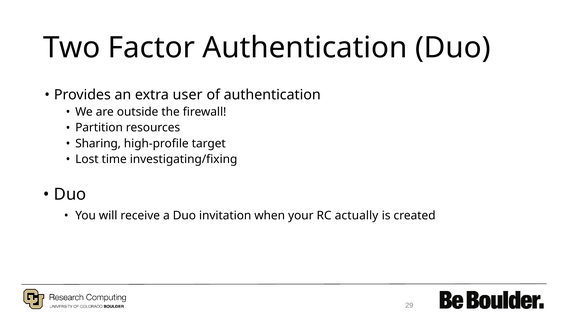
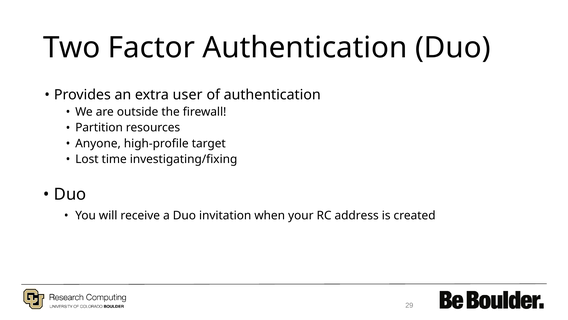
Sharing: Sharing -> Anyone (98, 143)
actually: actually -> address (357, 215)
